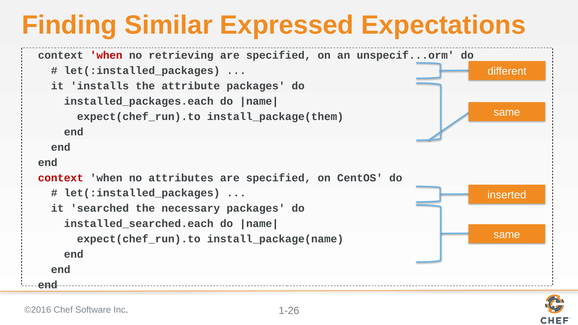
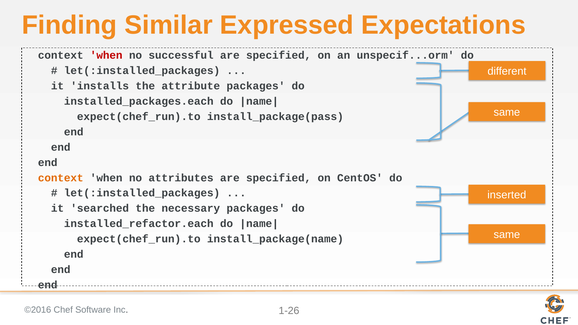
retrieving: retrieving -> successful (181, 55)
install_package(them: install_package(them -> install_package(pass (275, 117)
context colour: red -> orange (61, 178)
installed_searched.each: installed_searched.each -> installed_refactor.each (139, 224)
